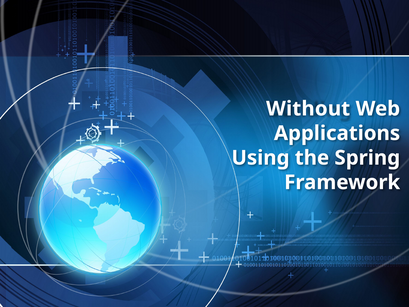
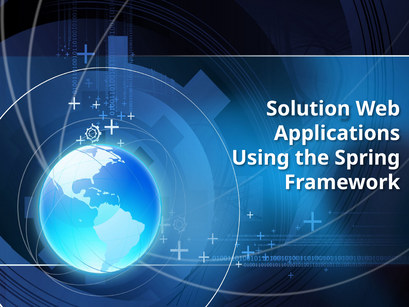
Without: Without -> Solution (308, 109)
